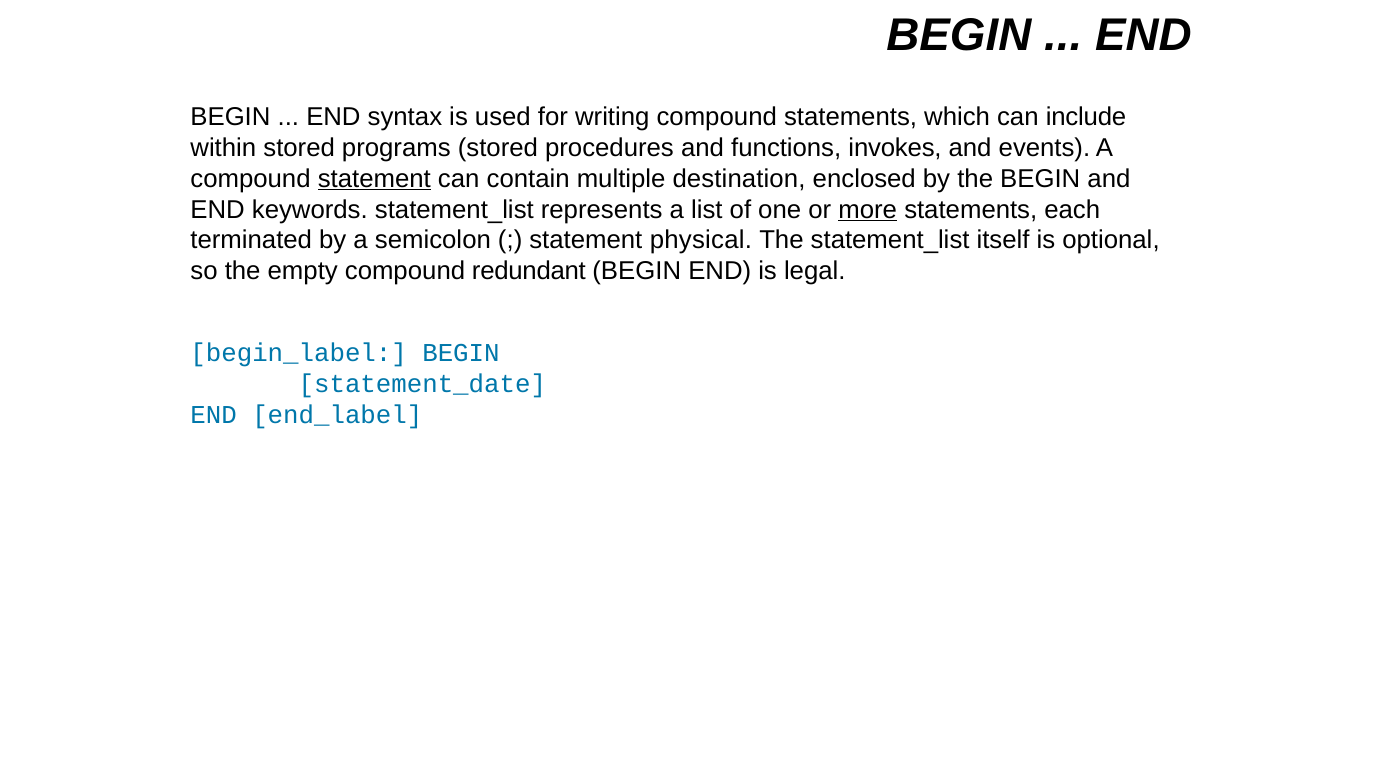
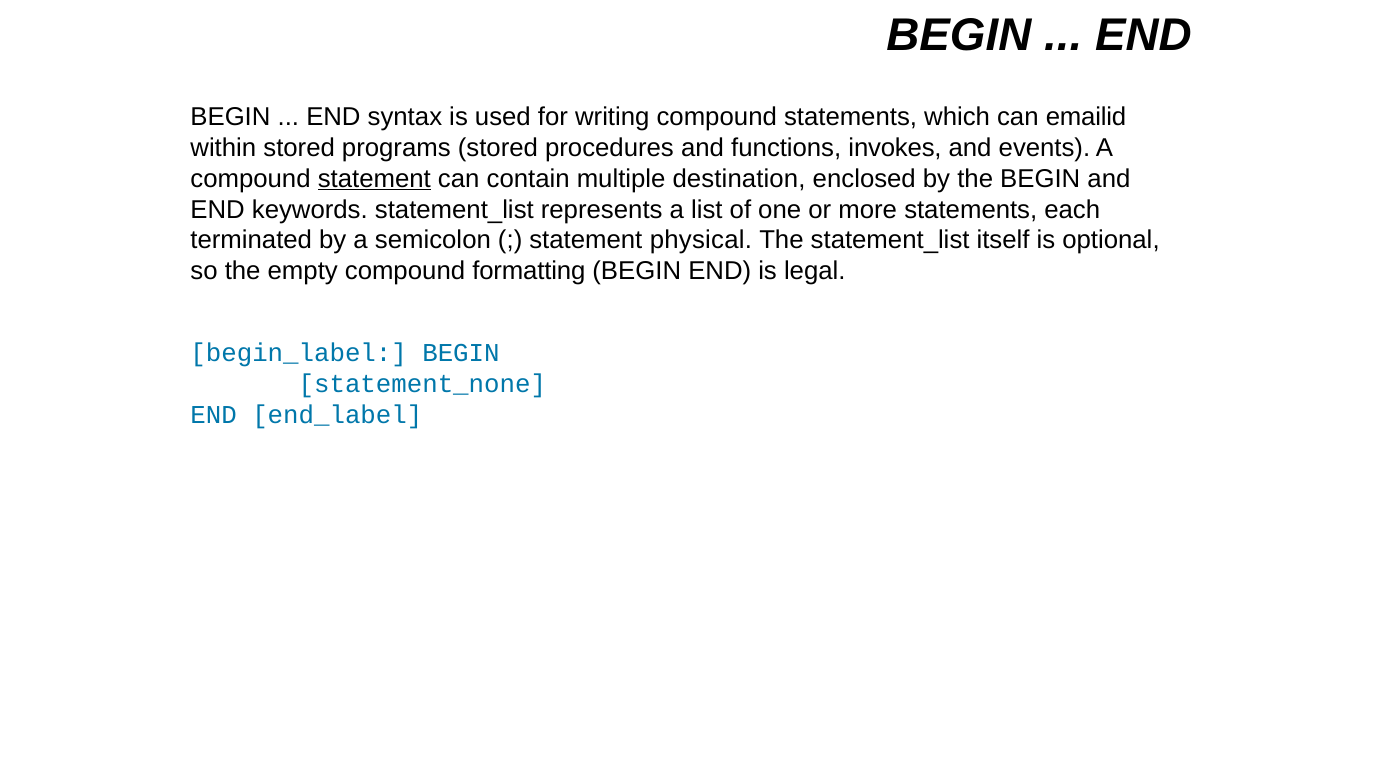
include: include -> emailid (1086, 117)
more underline: present -> none (868, 210)
redundant: redundant -> formatting (529, 271)
statement_date: statement_date -> statement_none (422, 384)
